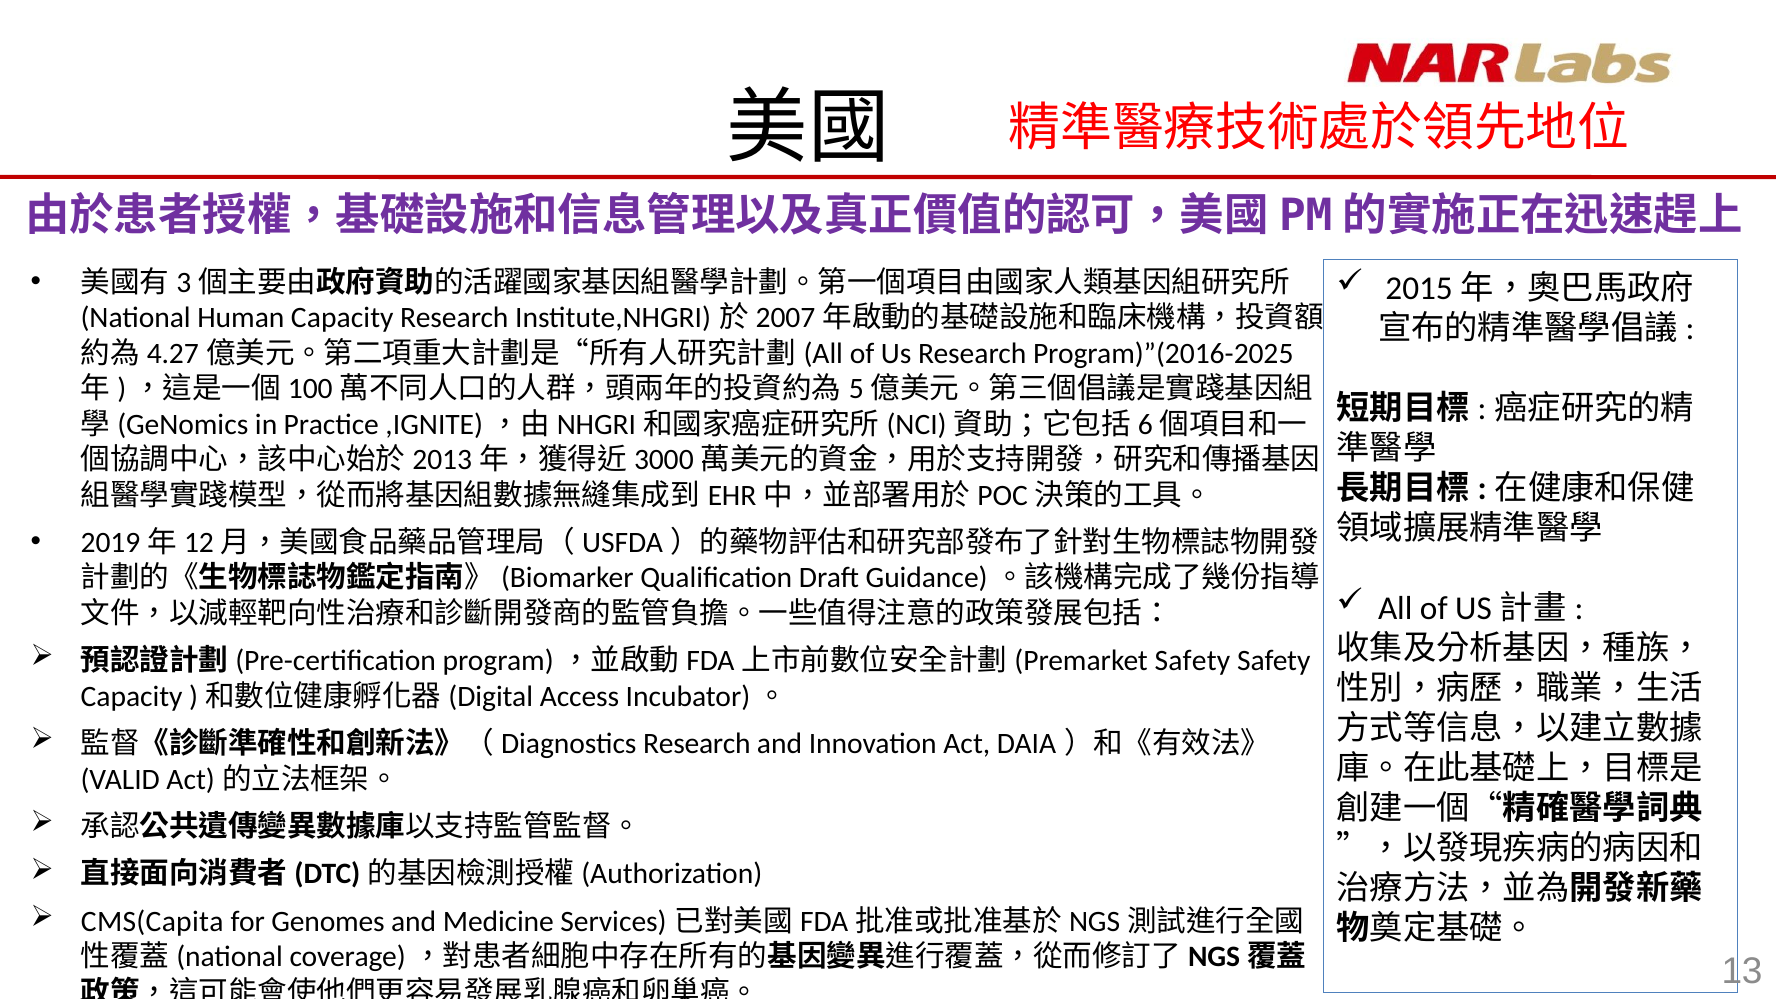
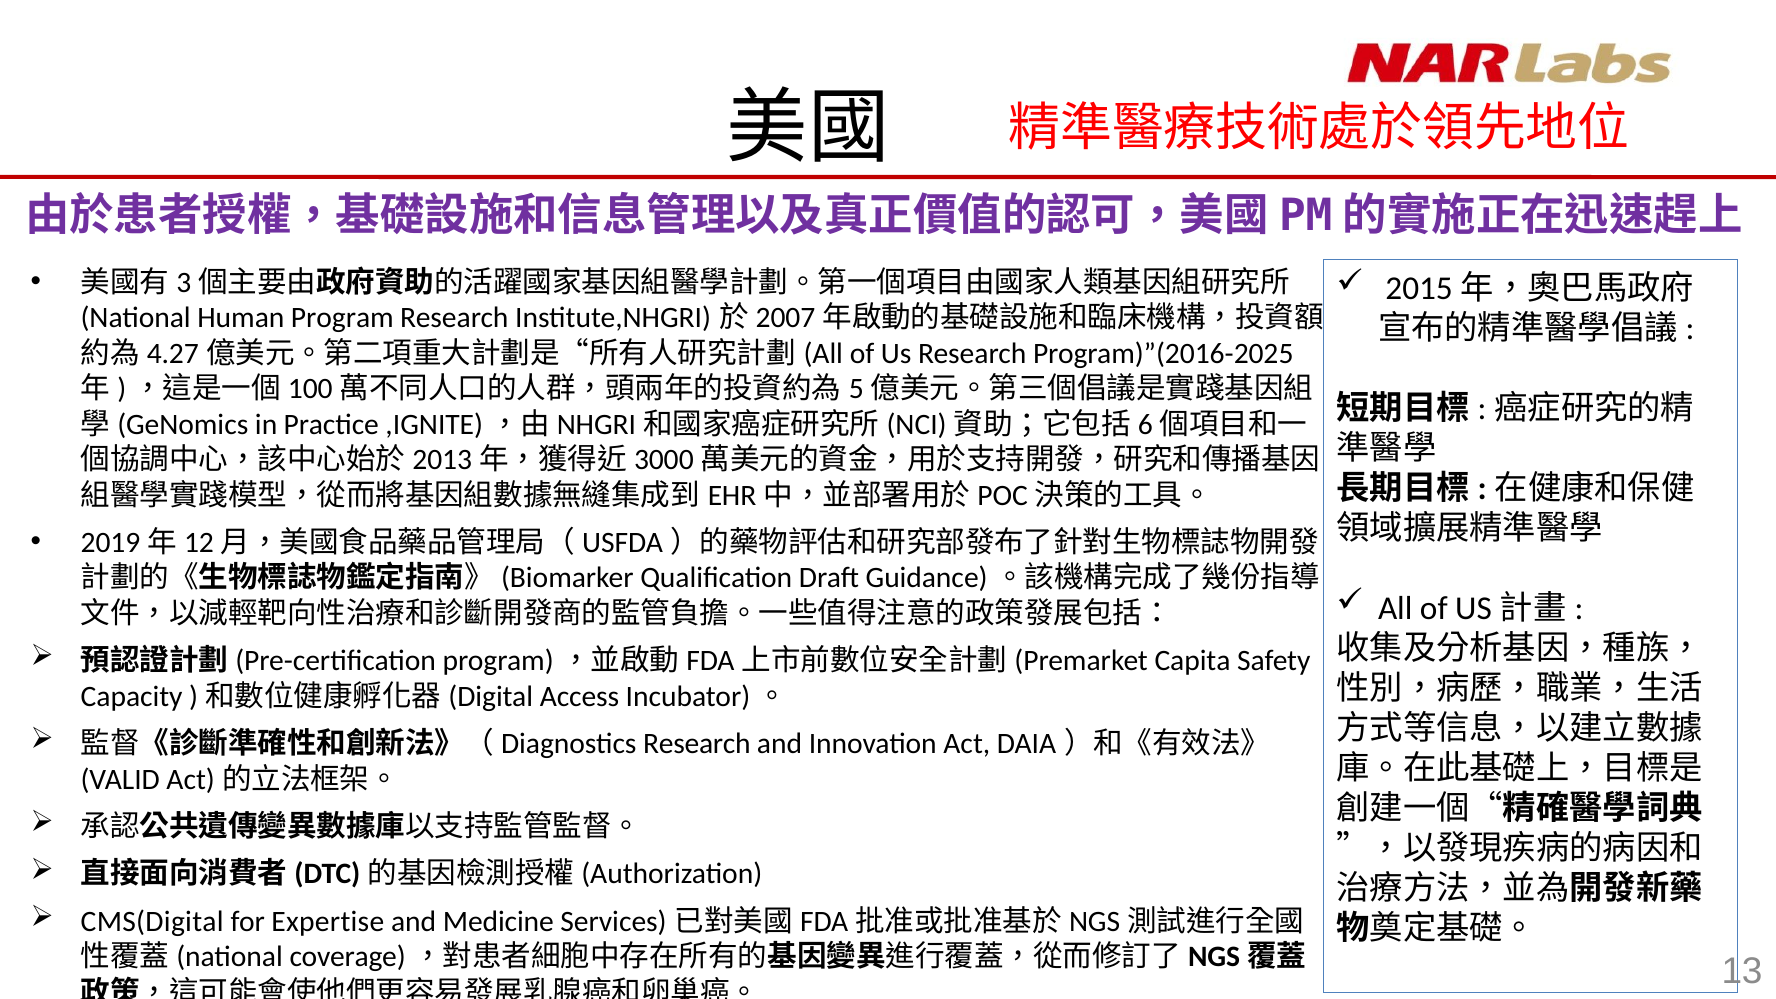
Human Capacity: Capacity -> Program (342, 318)
Safety: Safety -> Capita (1192, 661)
CMS(Capita: CMS(Capita -> CMS(Digital (152, 921)
Genomes: Genomes -> Expertise (328, 921)
